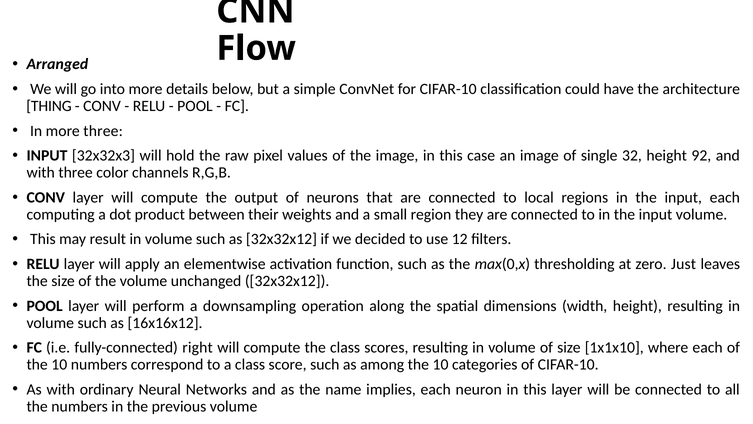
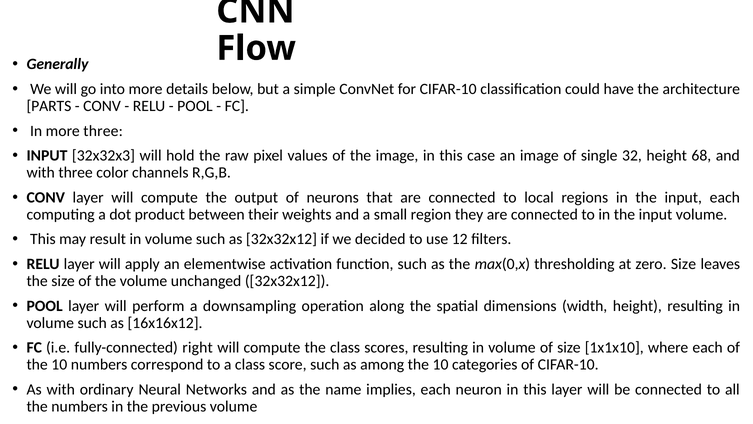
Arranged: Arranged -> Generally (57, 64)
THING: THING -> PARTS (49, 106)
92: 92 -> 68 (701, 156)
zero Just: Just -> Size (684, 264)
